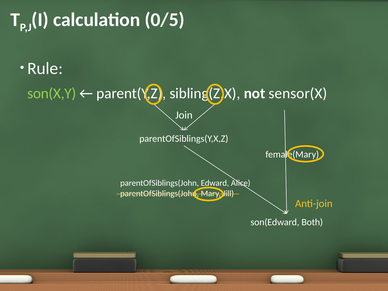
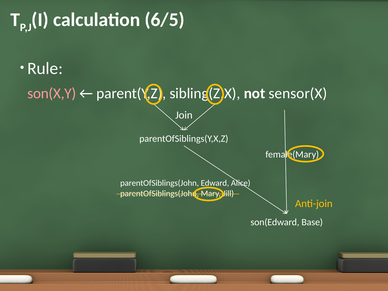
0/5: 0/5 -> 6/5 (165, 20)
son(X,Y colour: light green -> pink (52, 93)
Both: Both -> Base (312, 222)
